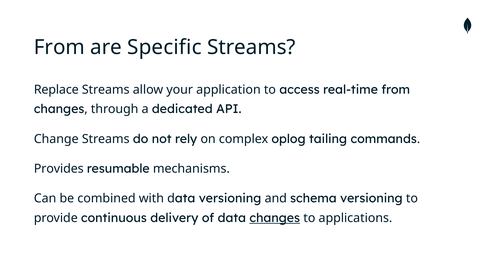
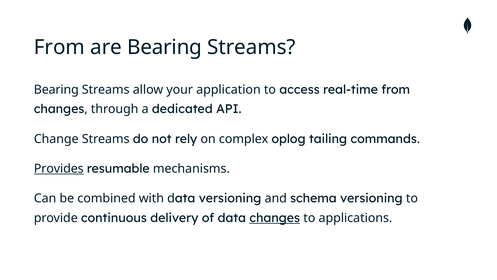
are Specific: Specific -> Bearing (165, 47)
Replace: Replace -> Bearing (56, 90)
Provides underline: none -> present (59, 168)
